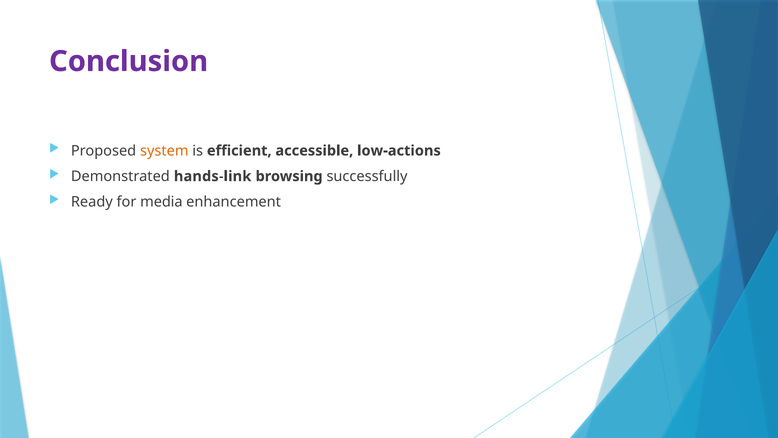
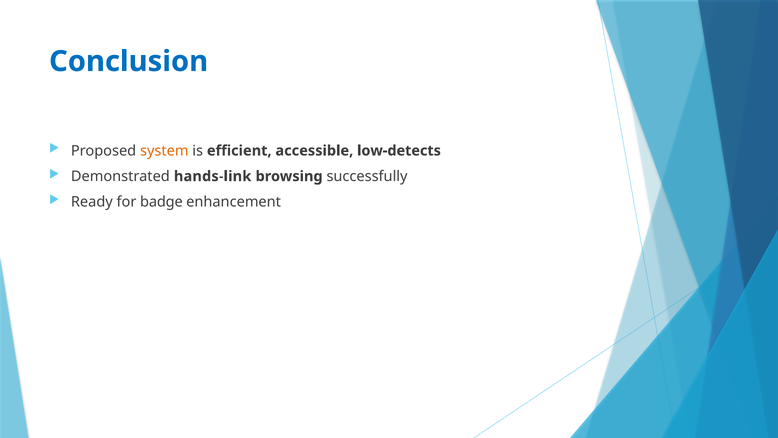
Conclusion colour: purple -> blue (129, 61)
low-actions: low-actions -> low-detects (399, 151)
media: media -> badge (161, 202)
